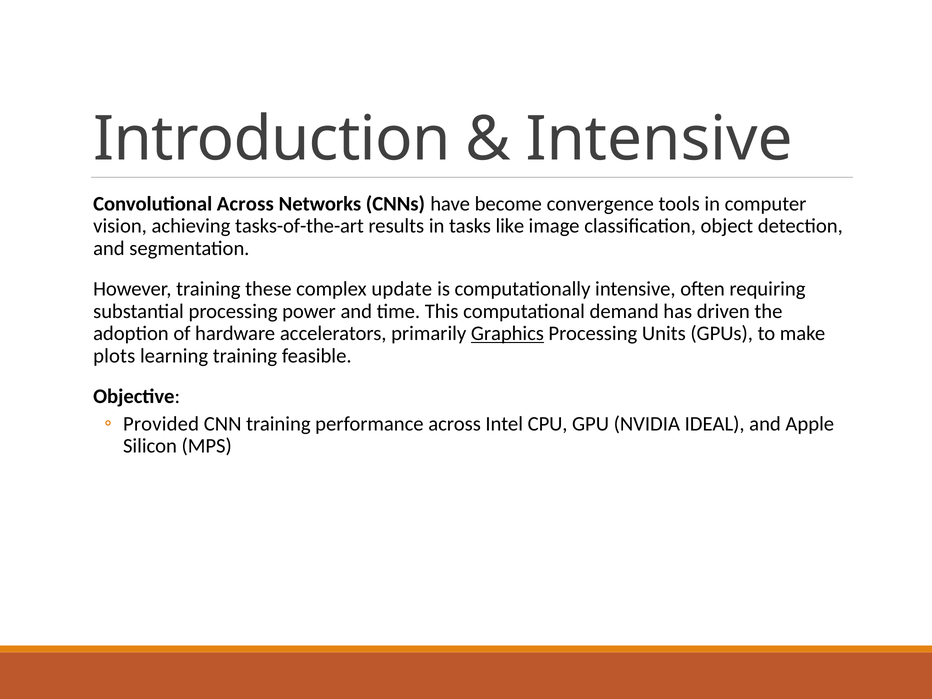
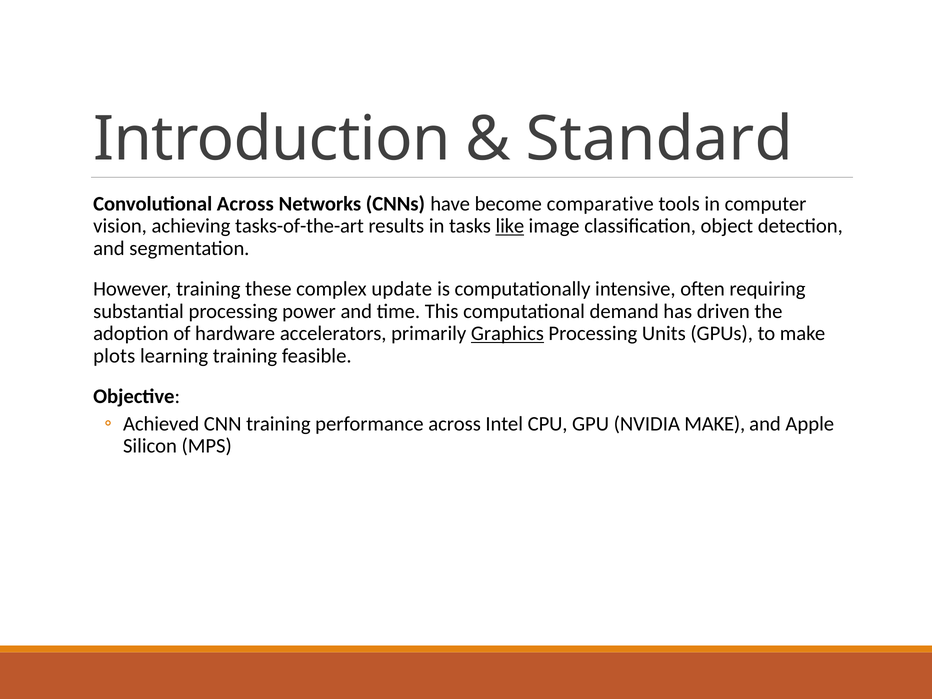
Intensive: Intensive -> Standard (659, 139)
convergence: convergence -> comparative (600, 204)
like underline: none -> present (510, 226)
Provided: Provided -> Achieved (161, 424)
NVIDIA IDEAL: IDEAL -> MAKE (715, 424)
